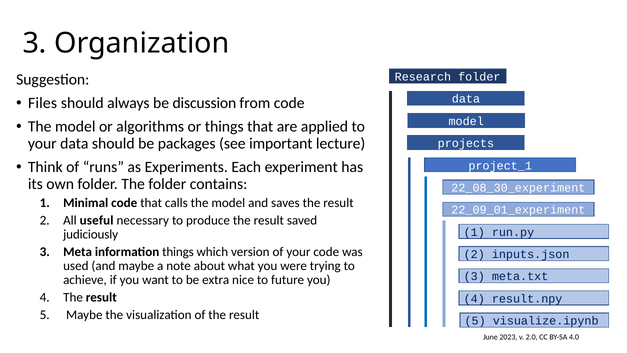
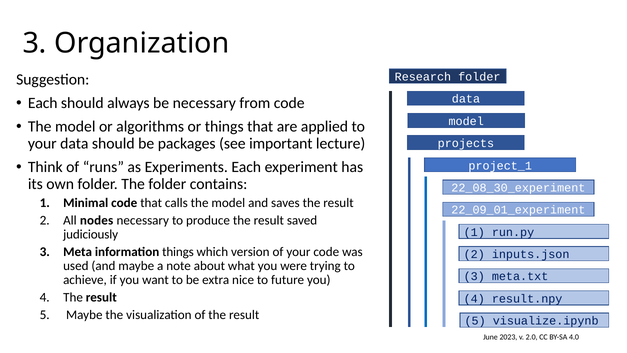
Files: Files -> Each (43, 103)
be discussion: discussion -> necessary (204, 103)
useful: useful -> nodes (97, 220)
